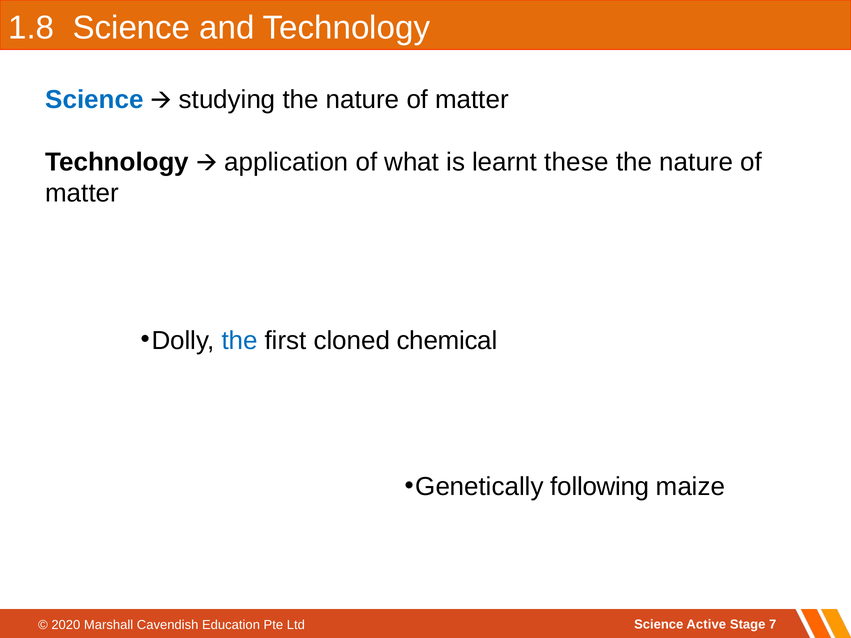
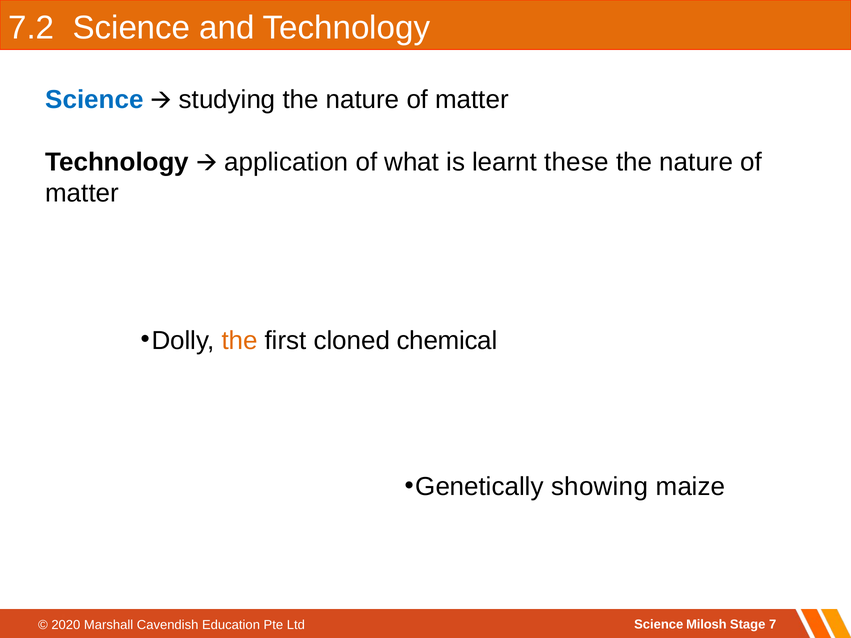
1.8: 1.8 -> 7.2 (31, 28)
the colour: blue -> orange (240, 341)
following: following -> showing (600, 487)
Active: Active -> Milosh (706, 625)
